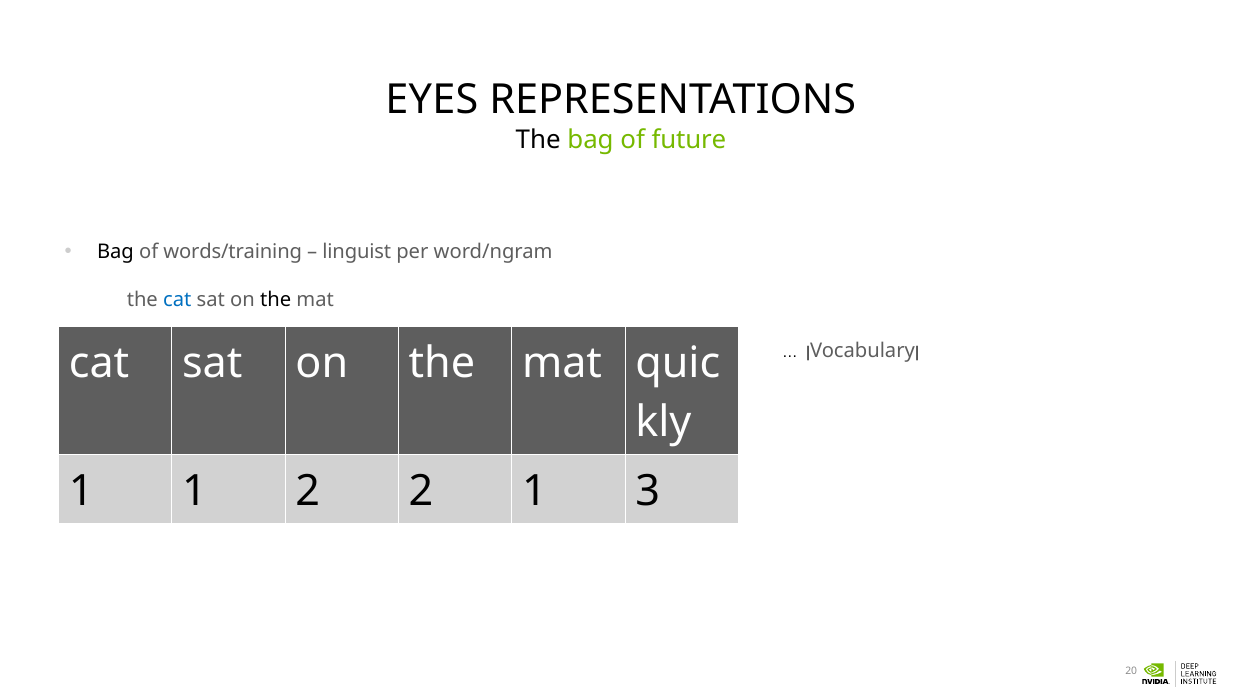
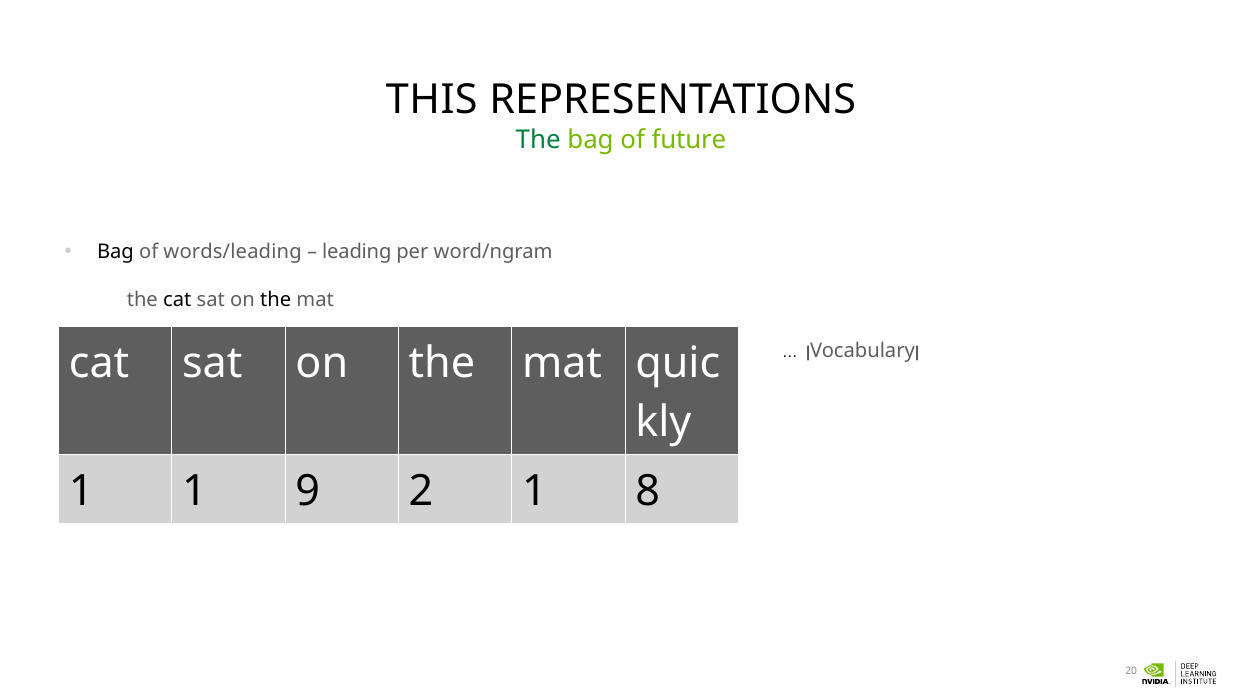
EYES: EYES -> THIS (432, 100)
The colour: black -> green (538, 140)
words/training: words/training -> words/leading (233, 252)
linguist: linguist -> leading (357, 252)
cat colour: blue -> black (177, 300)
1 2: 2 -> 9 (308, 491)
3: 3 -> 8 (648, 491)
